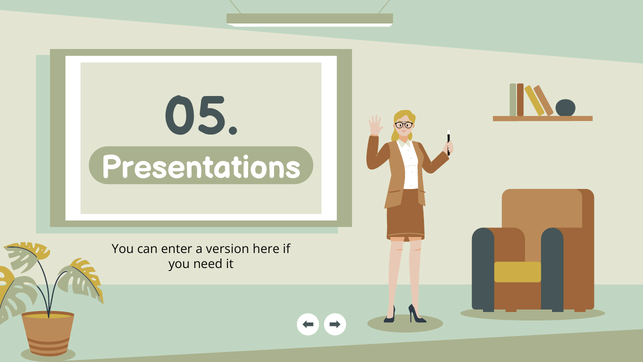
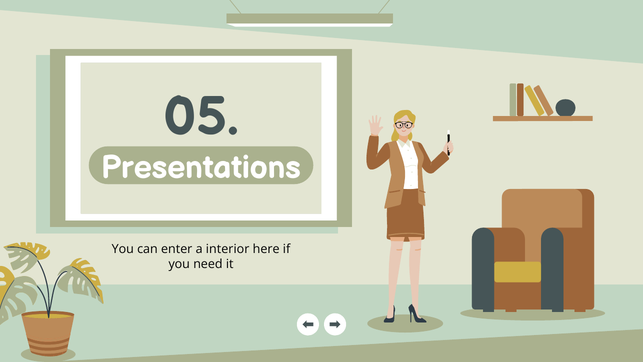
version: version -> interior (228, 249)
